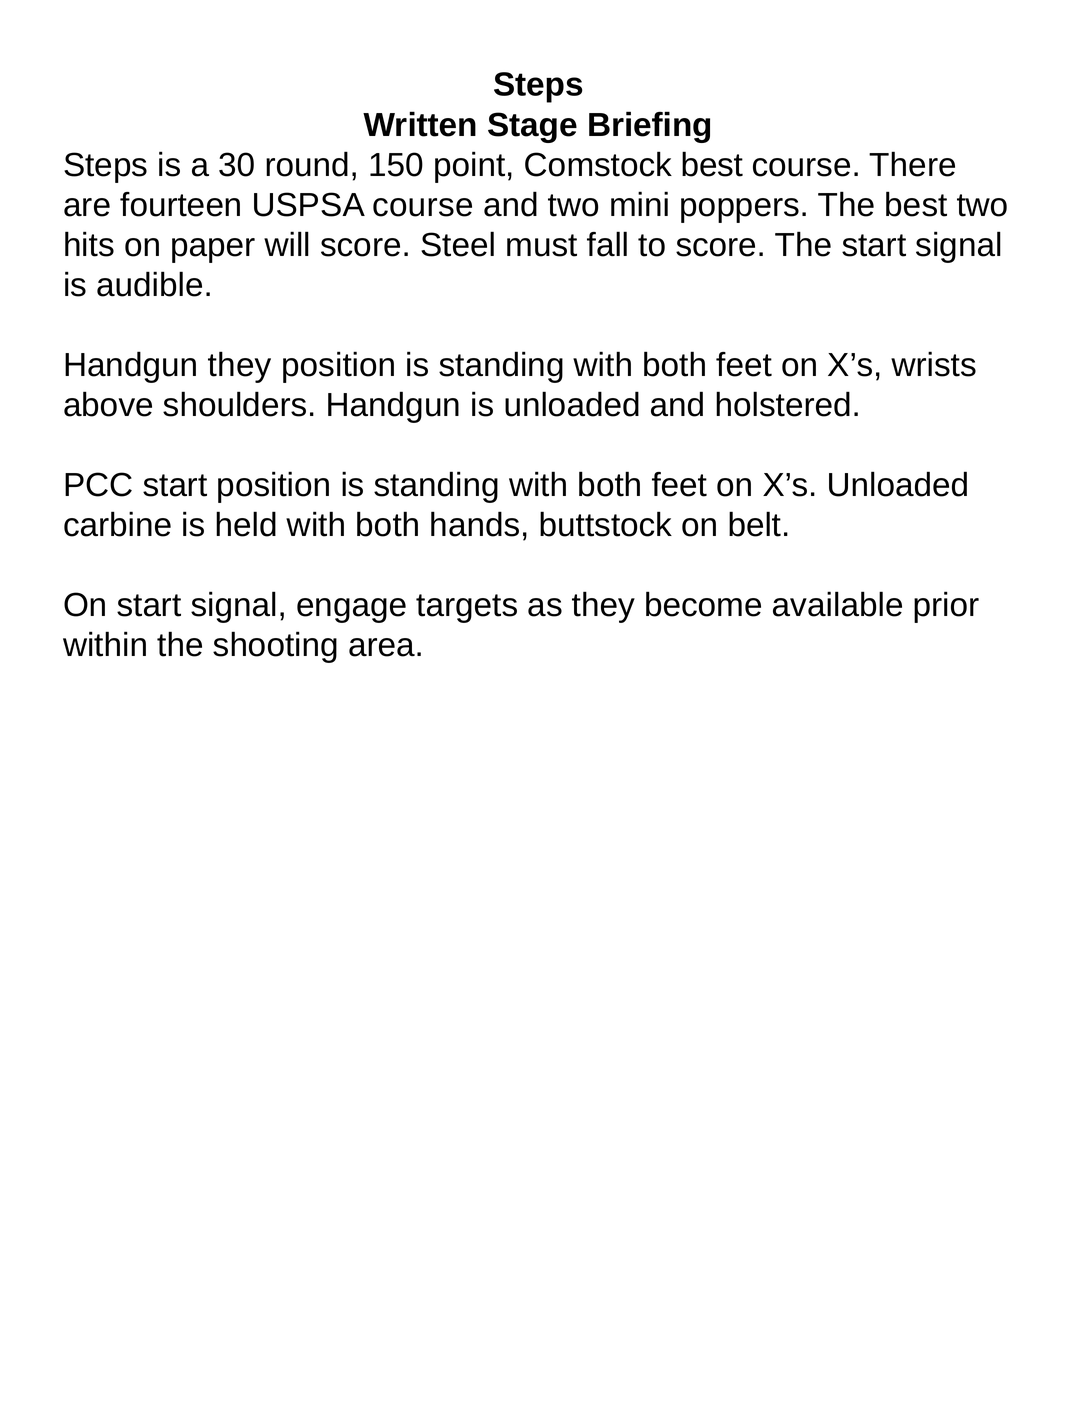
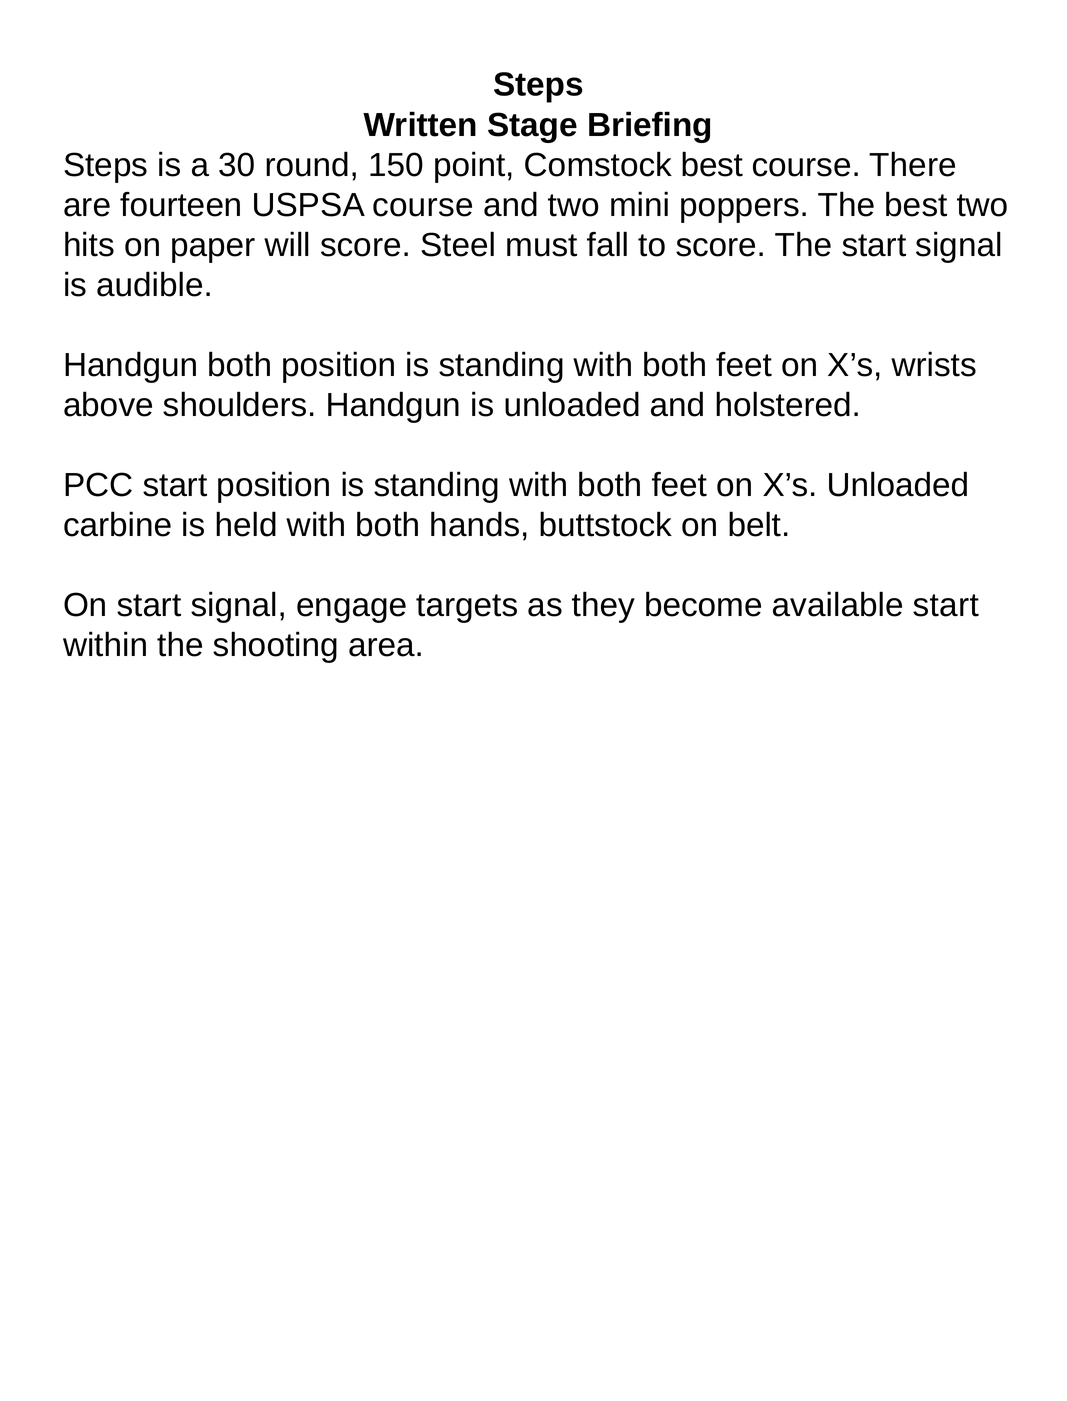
Handgun they: they -> both (240, 365)
available prior: prior -> start (946, 605)
